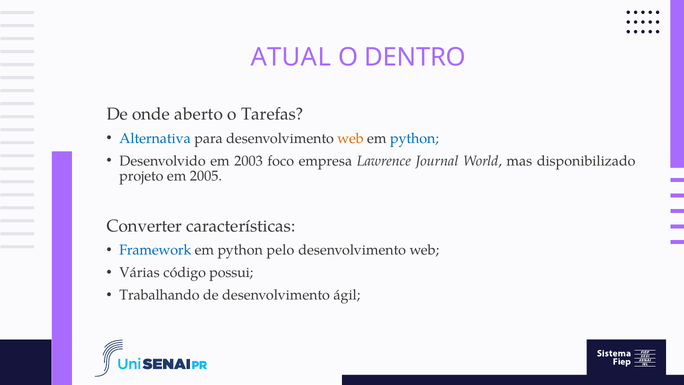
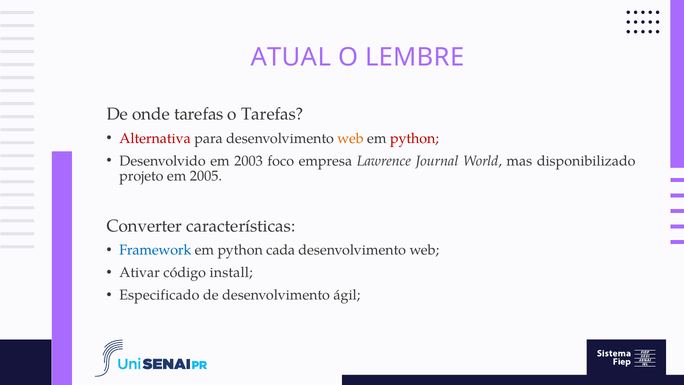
DENTRO: DENTRO -> LEMBRE (415, 57)
onde aberto: aberto -> tarefas (199, 114)
Alternativa colour: blue -> red (155, 138)
python colour: blue -> red (414, 138)
pelo: pelo -> cada (281, 250)
Várias: Várias -> Ativar (140, 272)
possui: possui -> install (231, 272)
Trabalhando: Trabalhando -> Especificado (159, 295)
